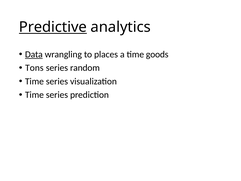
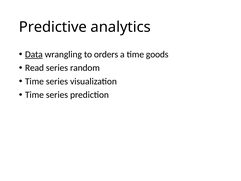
Predictive underline: present -> none (53, 27)
places: places -> orders (106, 54)
Tons: Tons -> Read (34, 68)
